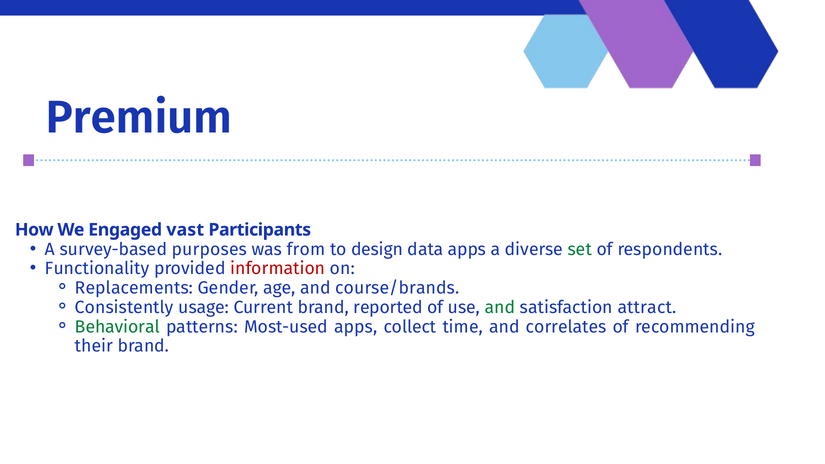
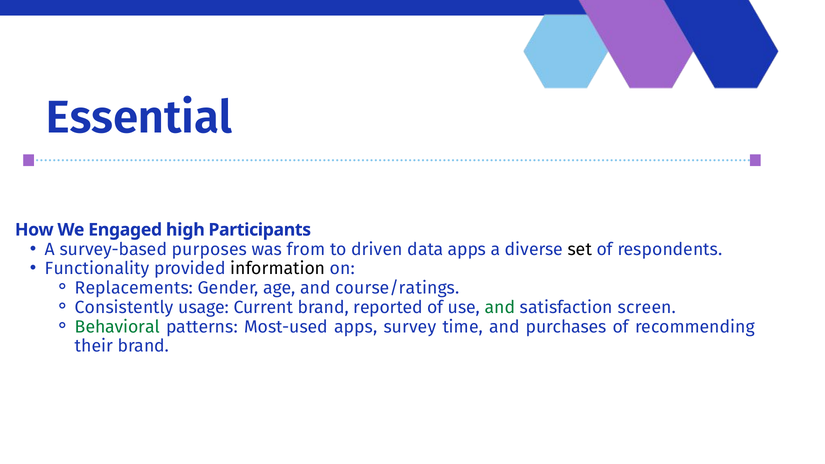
Premium: Premium -> Essential (139, 118)
vast: vast -> high (185, 230)
design: design -> driven (377, 249)
set colour: green -> black (580, 249)
information colour: red -> black (278, 269)
course/brands: course/brands -> course/ratings (397, 288)
attract: attract -> screen (647, 307)
collect: collect -> survey (410, 327)
correlates: correlates -> purchases (566, 327)
